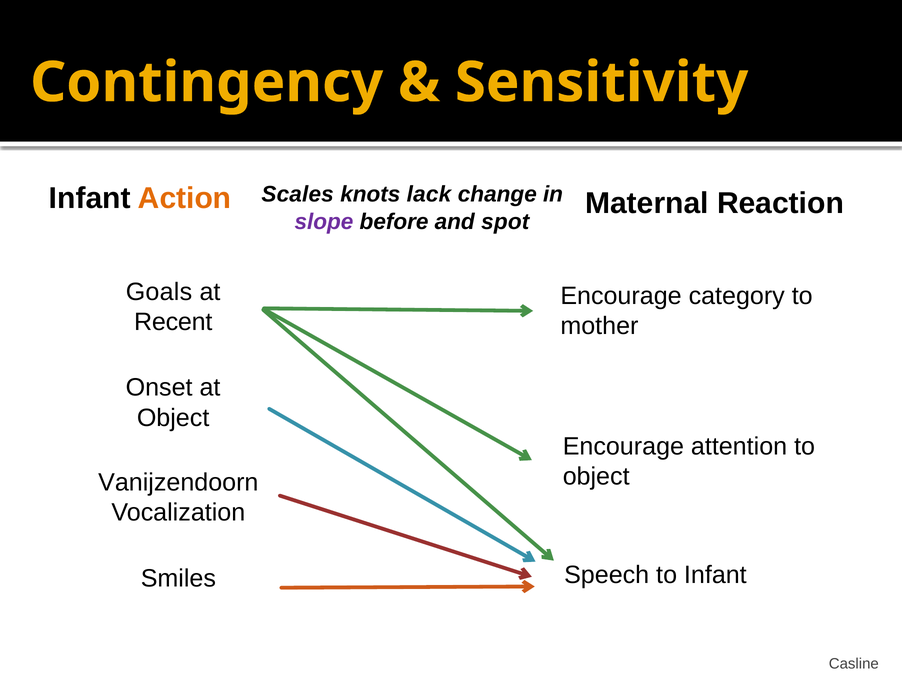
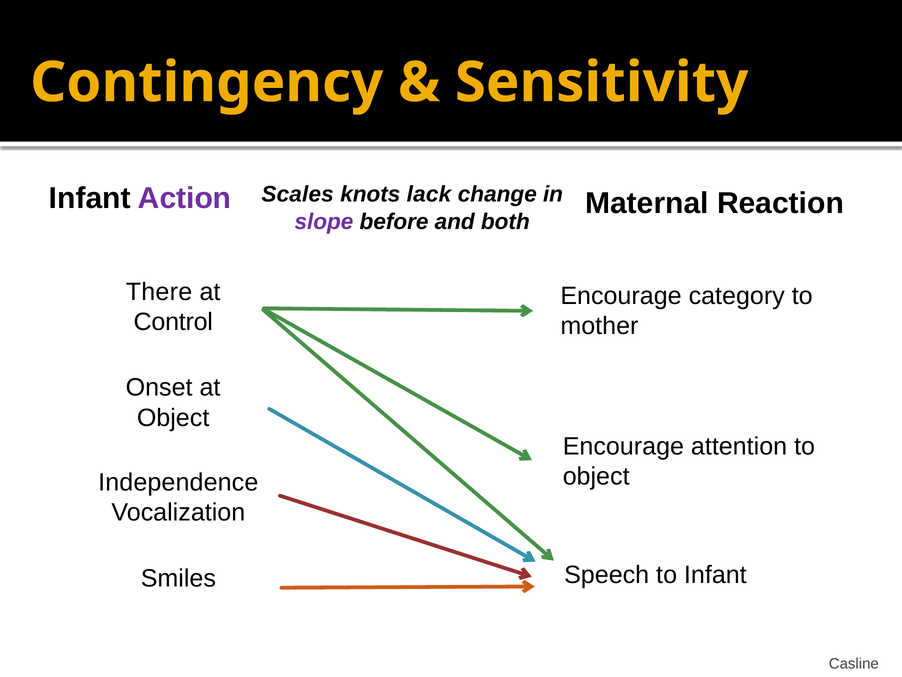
Action colour: orange -> purple (185, 198)
spot: spot -> both (505, 221)
Goals: Goals -> There (159, 292)
Recent: Recent -> Control (173, 322)
Vanijzendoorn: Vanijzendoorn -> Independence (178, 482)
